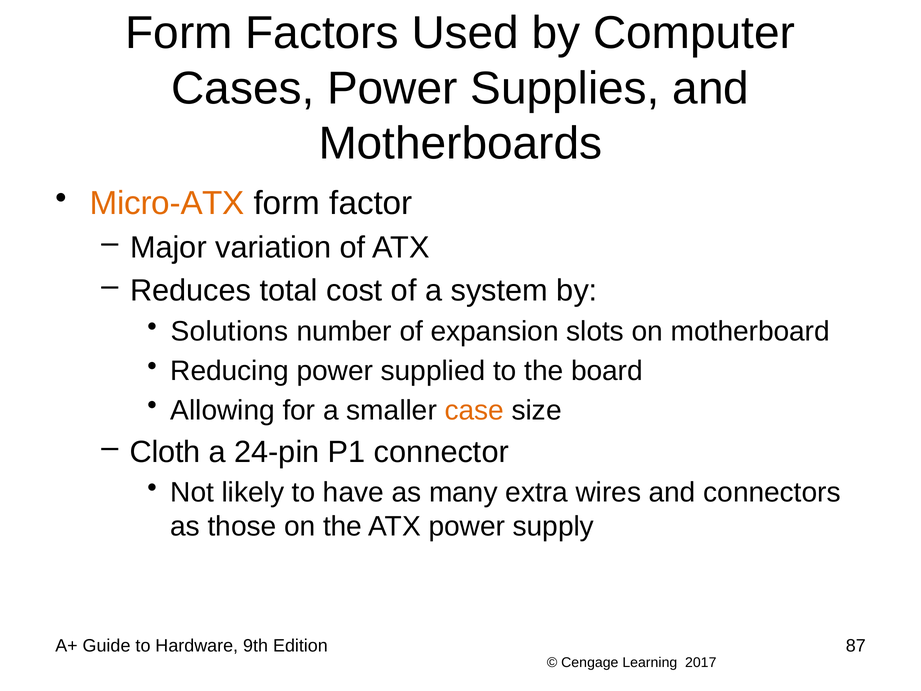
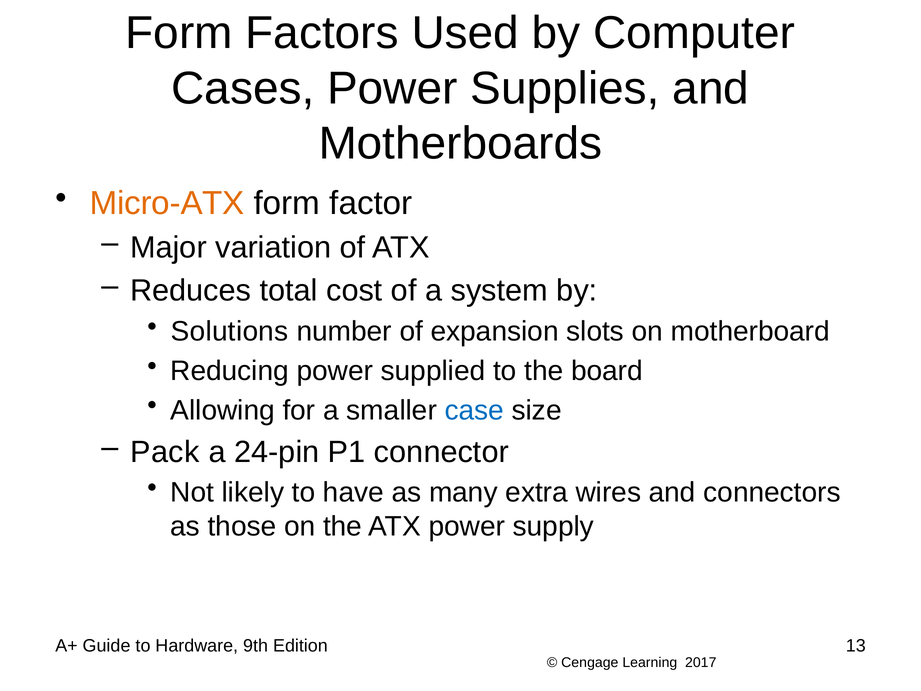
case colour: orange -> blue (474, 410)
Cloth: Cloth -> Pack (165, 452)
87: 87 -> 13 (856, 646)
